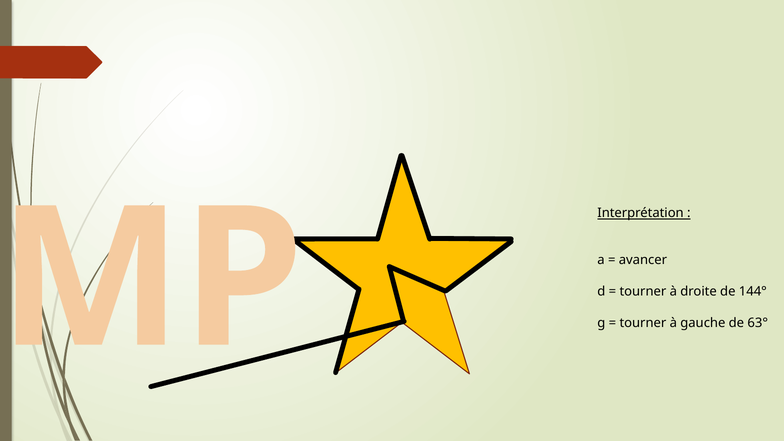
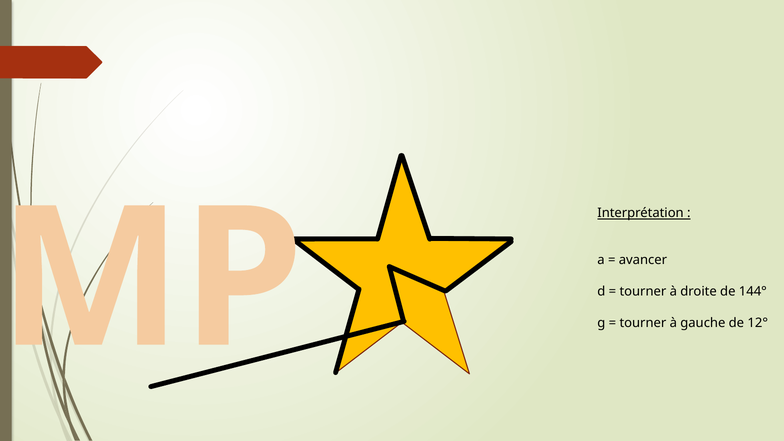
63°: 63° -> 12° (758, 323)
